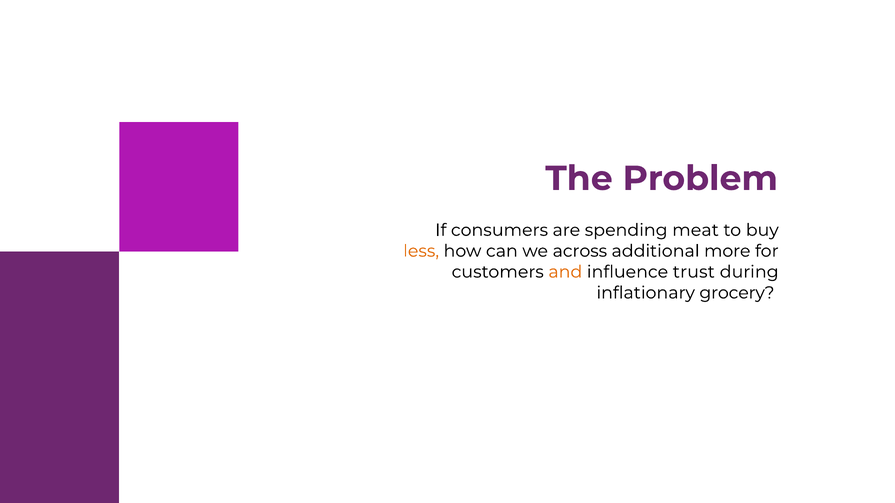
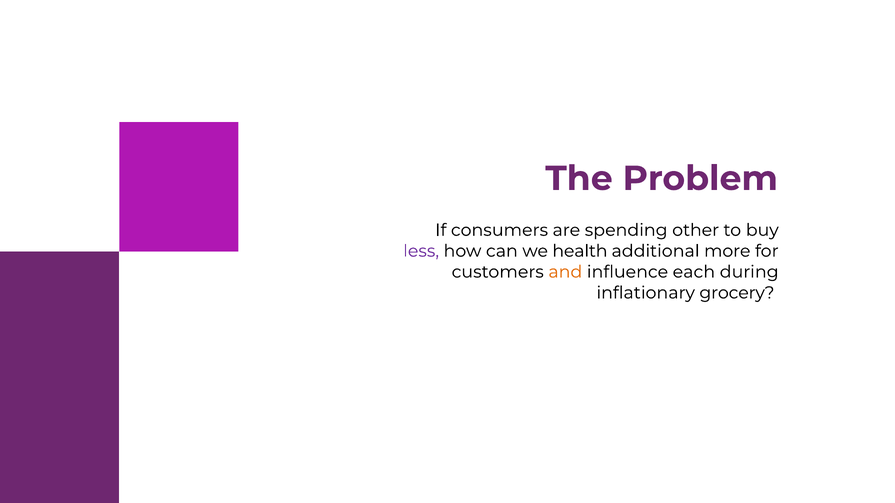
meat: meat -> other (696, 230)
less colour: orange -> purple (421, 251)
across: across -> health (580, 251)
trust: trust -> each (694, 272)
